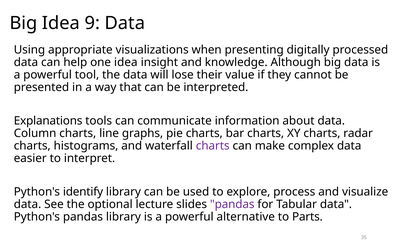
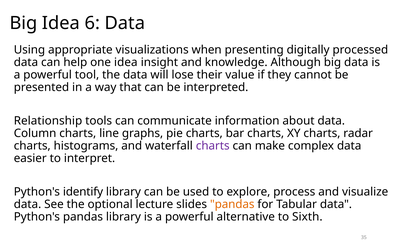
9: 9 -> 6 (92, 23)
Explanations: Explanations -> Relationship (48, 121)
pandas colour: purple -> orange (232, 204)
Parts: Parts -> Sixth (307, 217)
